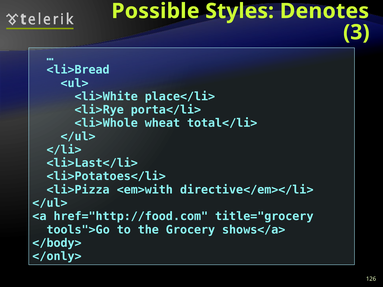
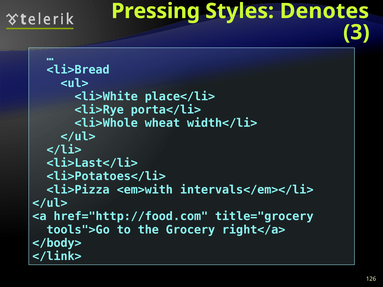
Possible: Possible -> Pressing (156, 11)
total</li>: total</li> -> width</li> (222, 123)
directive</em></li>: directive</em></li> -> intervals</em></li> (247, 190)
shows</a>: shows</a> -> right</a> (254, 230)
</only>: </only> -> </link> (57, 257)
